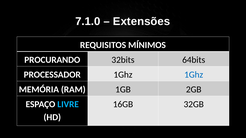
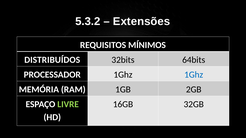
7.1.0: 7.1.0 -> 5.3.2 (88, 22)
PROCURANDO: PROCURANDO -> DISTRIBUÍDOS (52, 60)
LIVRE colour: light blue -> light green (68, 105)
